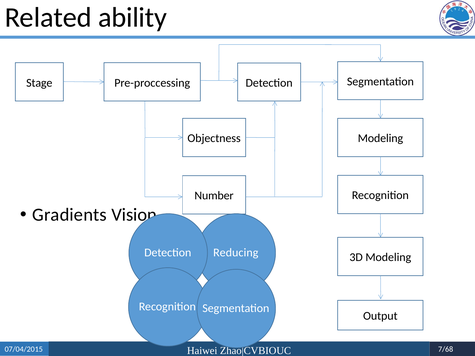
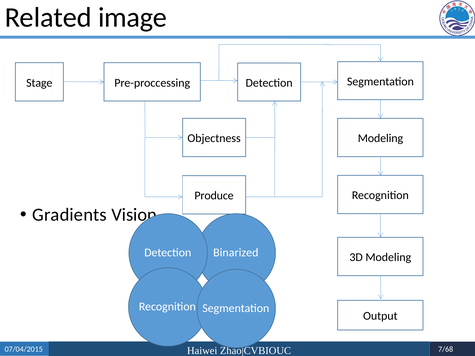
ability: ability -> image (133, 17)
Number: Number -> Produce (214, 196)
Reducing: Reducing -> Binarized (236, 253)
